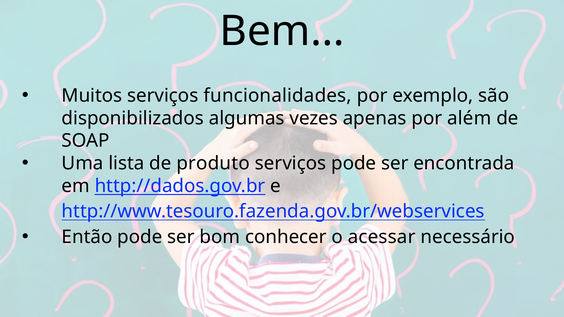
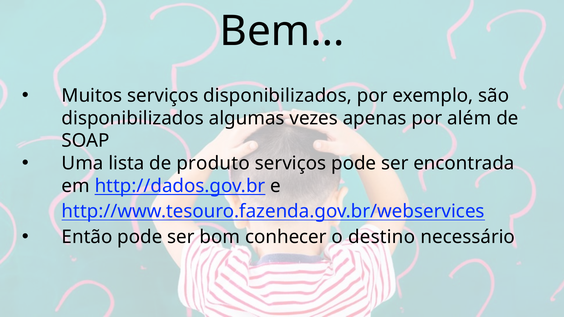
serviços funcionalidades: funcionalidades -> disponibilizados (278, 96)
acessar: acessar -> destino (382, 237)
